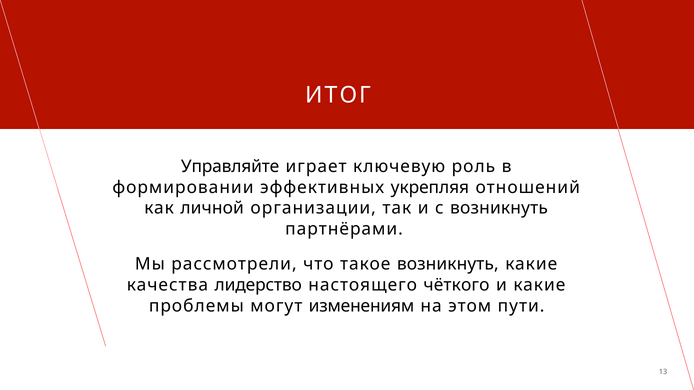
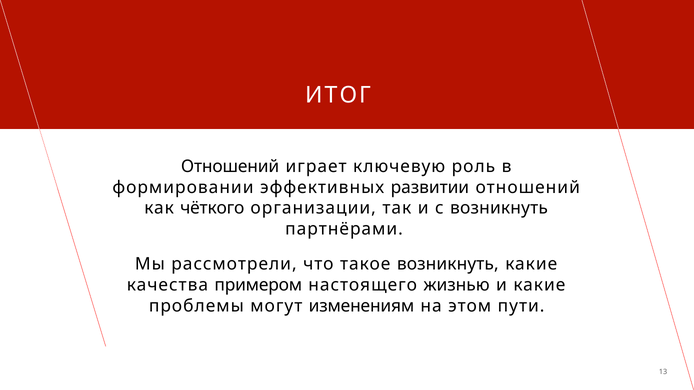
Управляйте: Управляйте -> Отношений (230, 167)
укрепляя: укрепляя -> развитии (430, 188)
личной: личной -> чёткого (212, 208)
лидерство: лидерство -> примером (258, 285)
чёткого: чёткого -> жизнью (457, 285)
